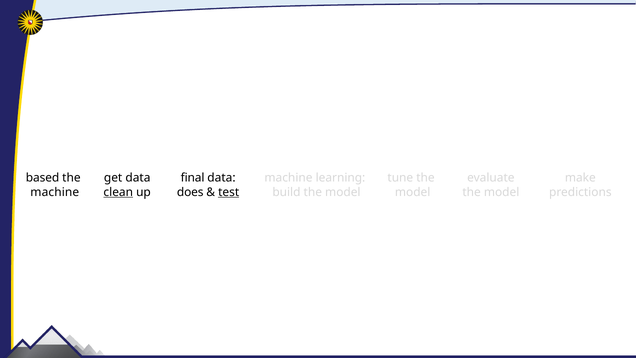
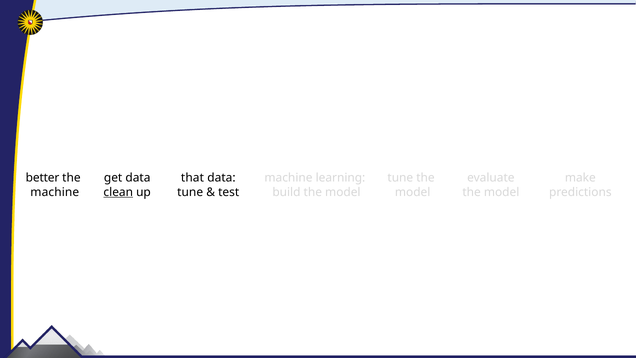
based: based -> better (43, 178)
final: final -> that (192, 178)
does: does -> tune (190, 192)
test underline: present -> none (229, 192)
